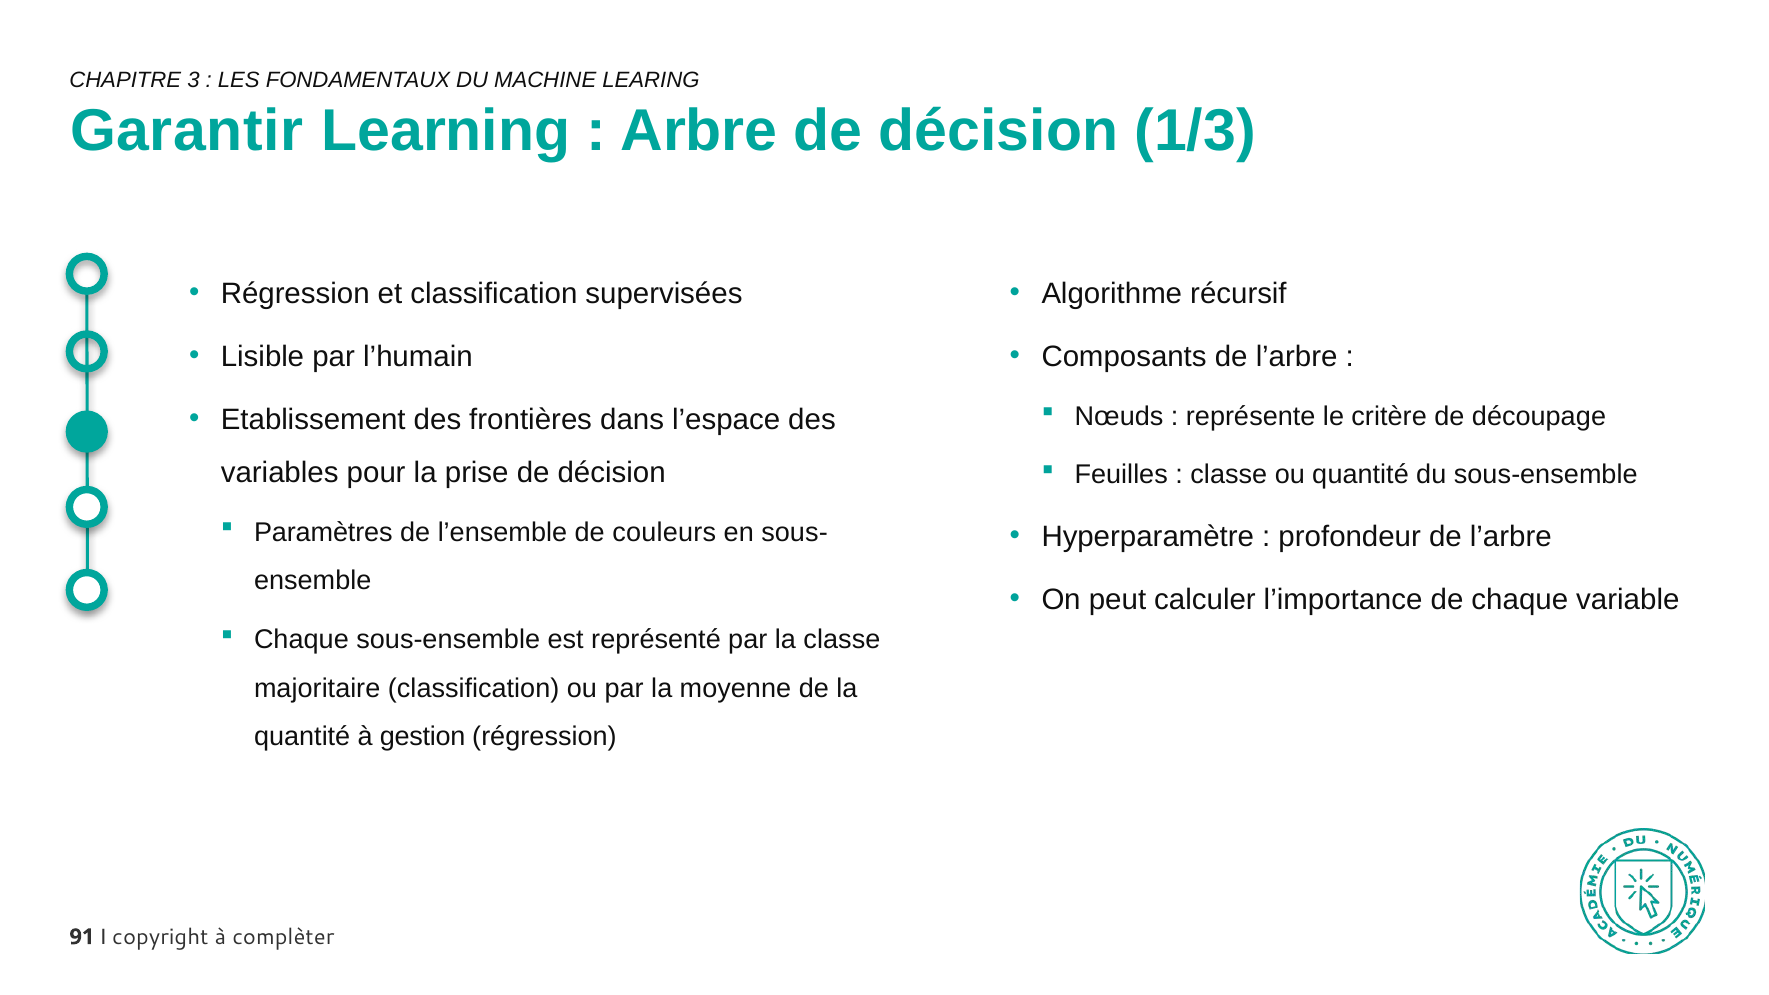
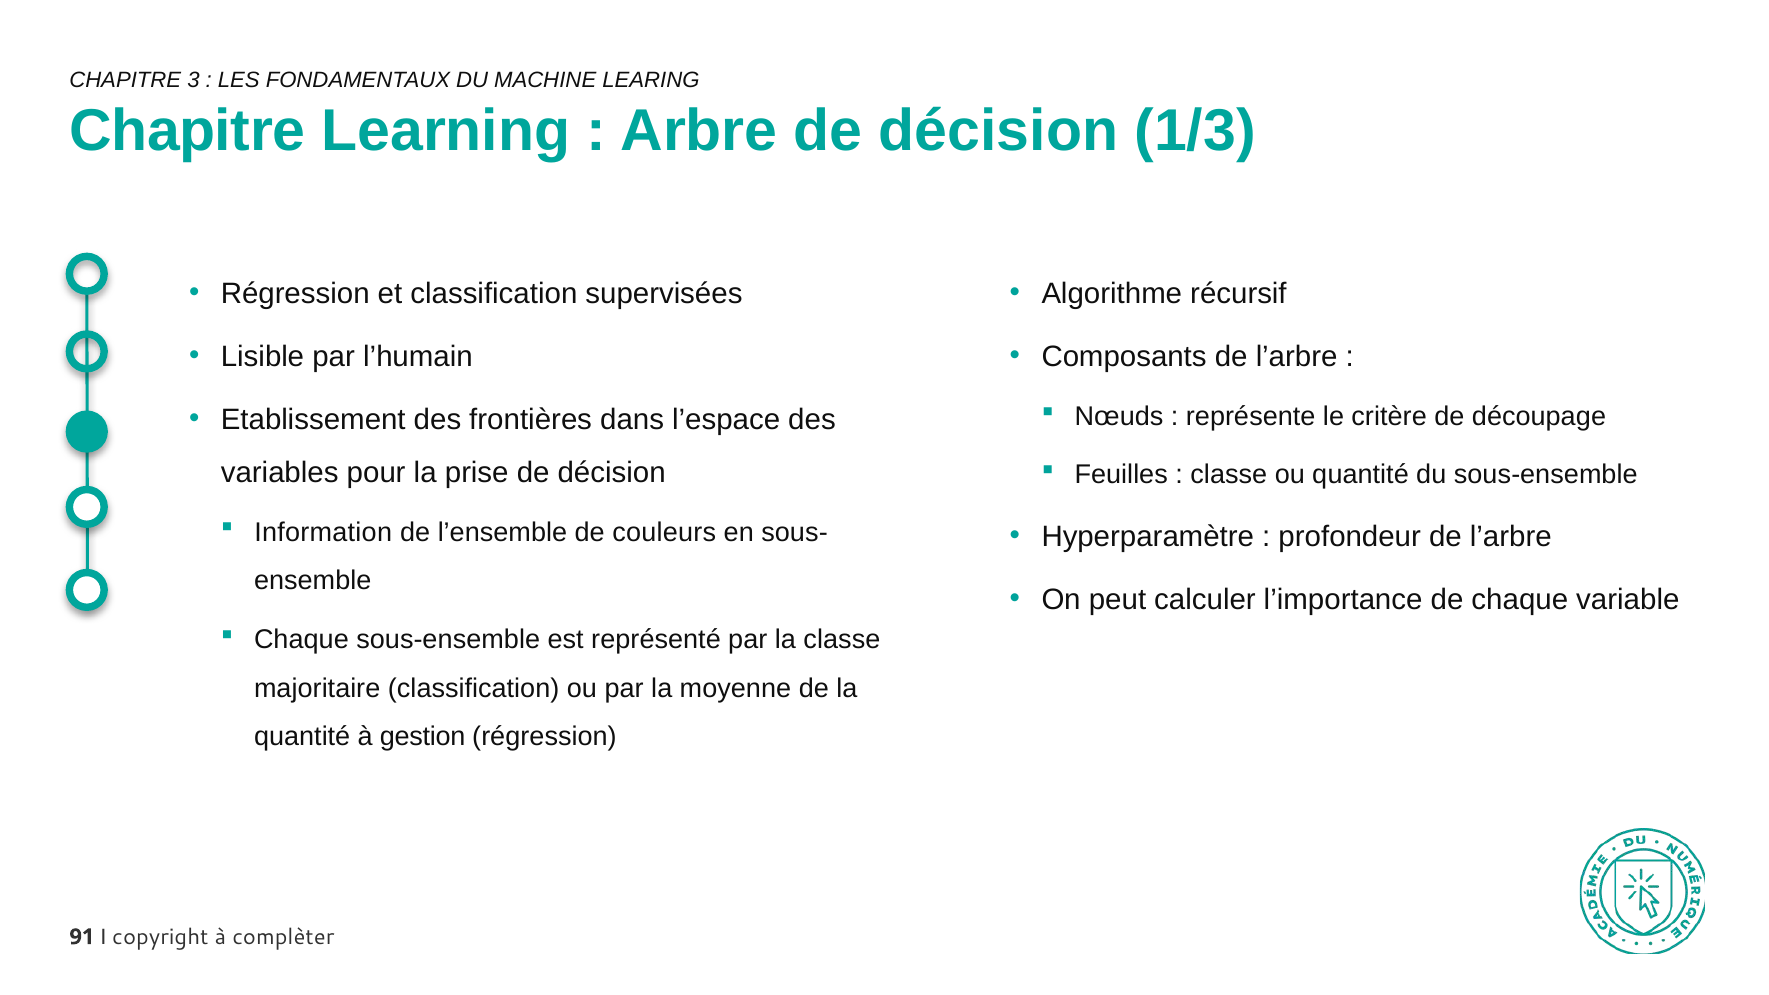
Garantir: Garantir -> Chapitre (187, 131)
Paramètres: Paramètres -> Information (323, 532)
